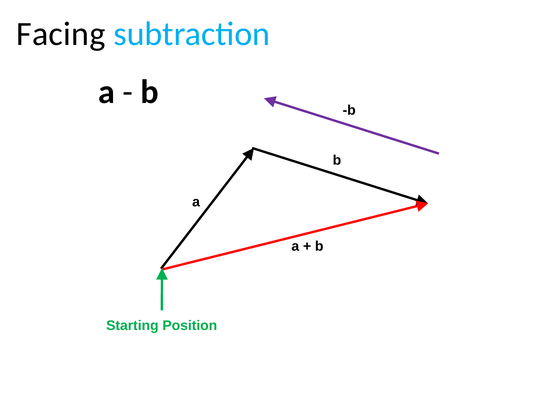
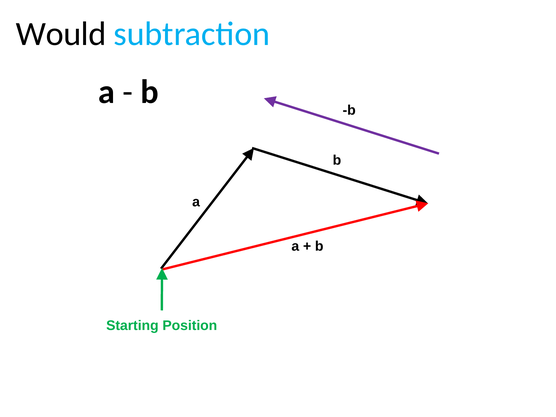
Facing: Facing -> Would (61, 34)
